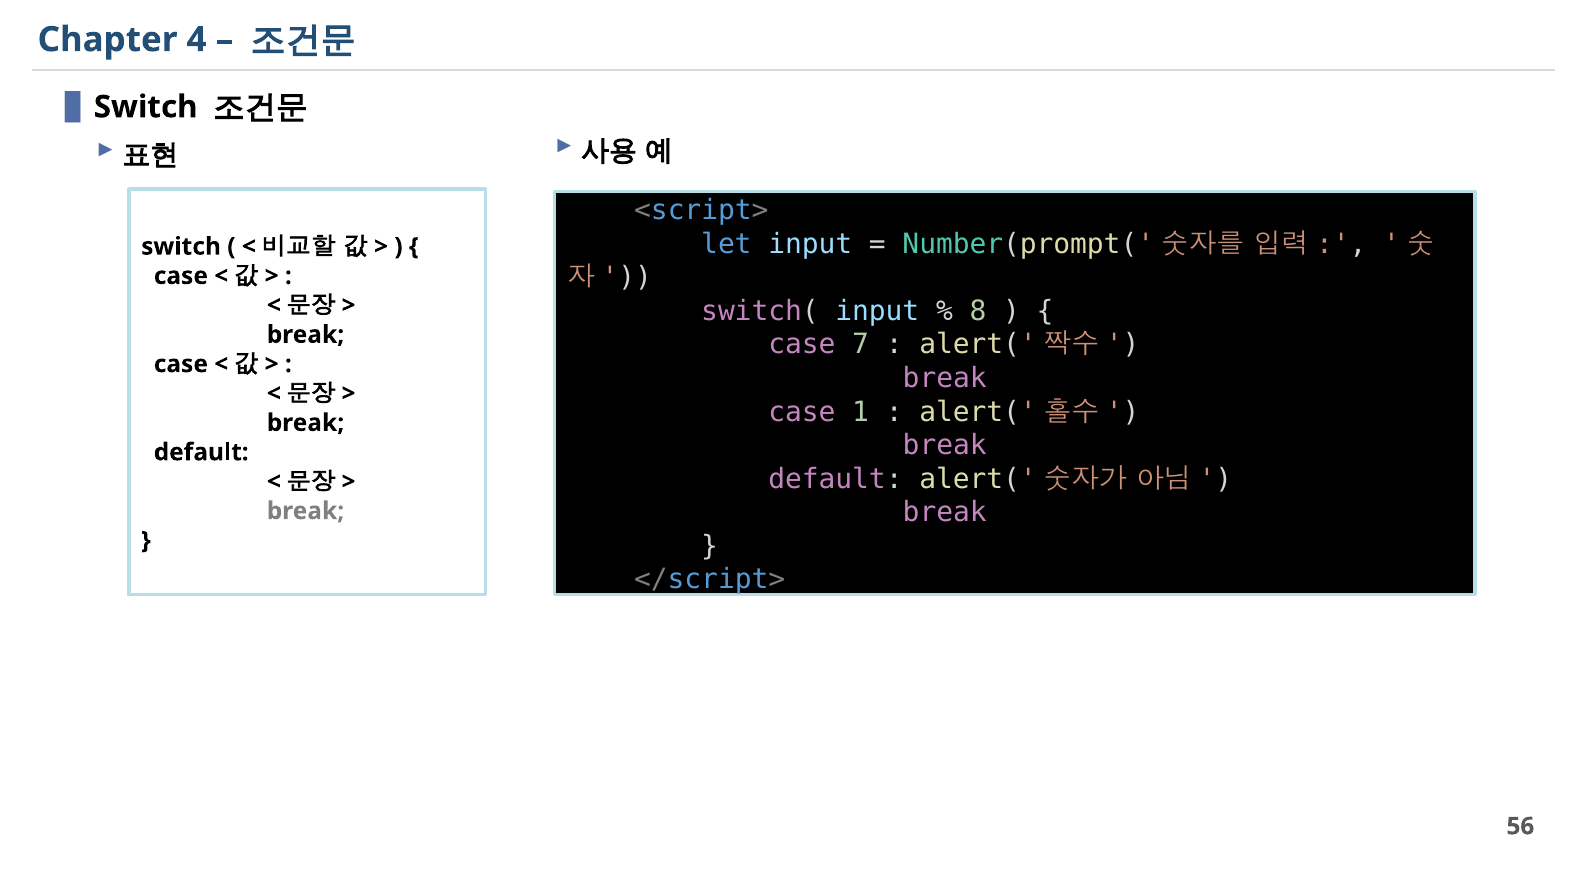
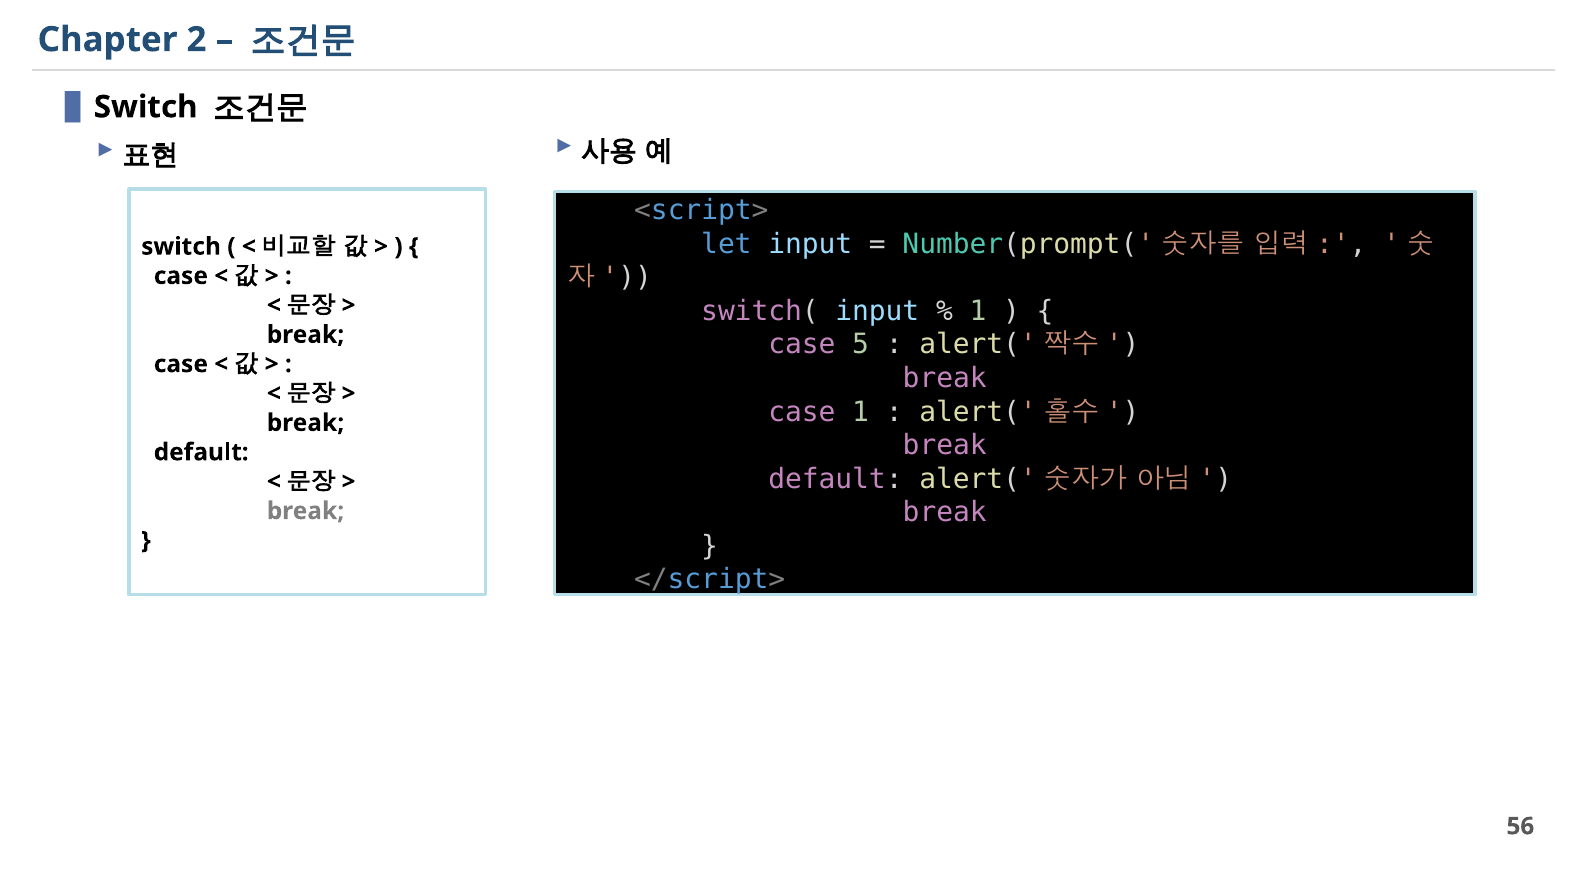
4: 4 -> 2 (197, 40)
8: 8 -> 1 (978, 311)
7: 7 -> 5 (861, 345)
